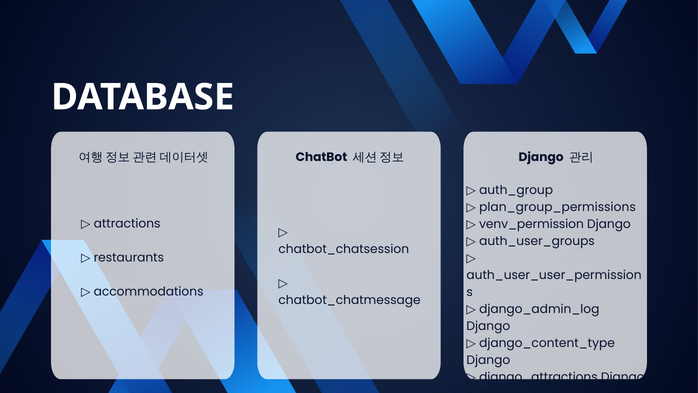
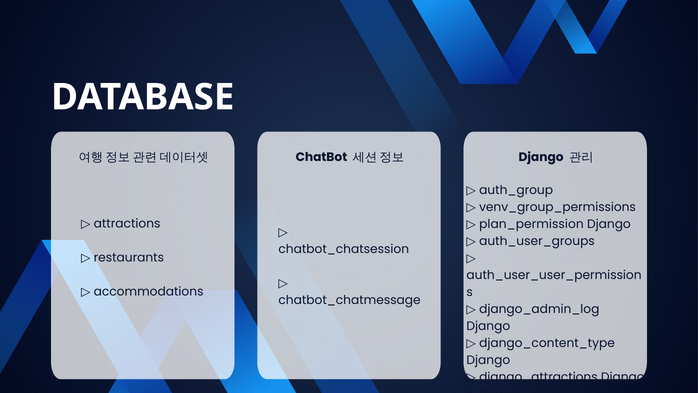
plan_group_permissions: plan_group_permissions -> venv_group_permissions (557, 207)
venv_permission: venv_permission -> plan_permission (531, 224)
